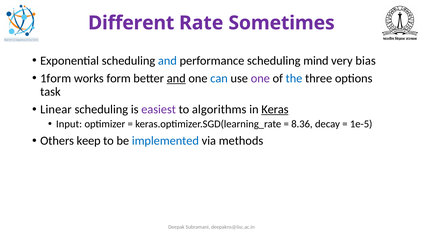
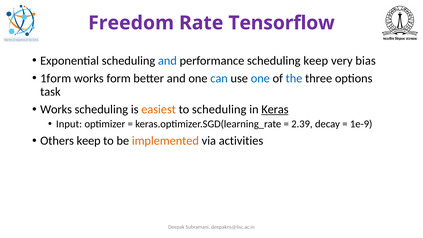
Different: Different -> Freedom (131, 23)
Sometimes: Sometimes -> Tensorflow (282, 23)
scheduling mind: mind -> keep (316, 61)
and underline: present -> none (176, 78)
one colour: purple -> blue (260, 78)
Linear: Linear -> Works (56, 109)
easiest colour: purple -> orange (159, 109)
to algorithms: algorithms -> scheduling (219, 109)
8.36: 8.36 -> 2.39 (302, 124)
1e-5: 1e-5 -> 1e-9 (361, 124)
implemented colour: blue -> orange (165, 141)
methods: methods -> activities (241, 141)
